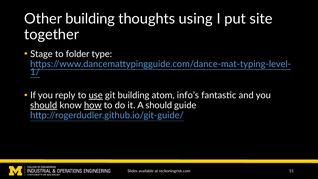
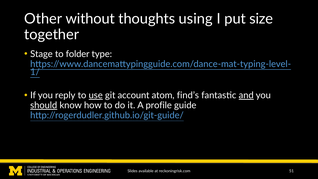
Other building: building -> without (90, 19)
site: site -> size (261, 19)
git building: building -> account (133, 95)
info’s: info’s -> find’s (188, 95)
and underline: none -> present (246, 95)
how underline: present -> none (93, 105)
A should: should -> profile (159, 105)
